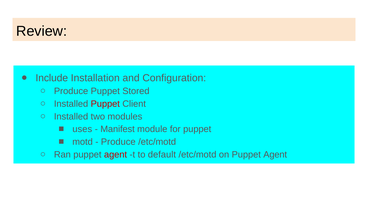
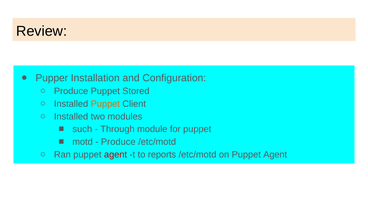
Include: Include -> Pupper (52, 78)
Puppet colour: red -> orange (105, 104)
uses: uses -> such (82, 129)
Manifest: Manifest -> Through (118, 129)
default: default -> reports (162, 155)
